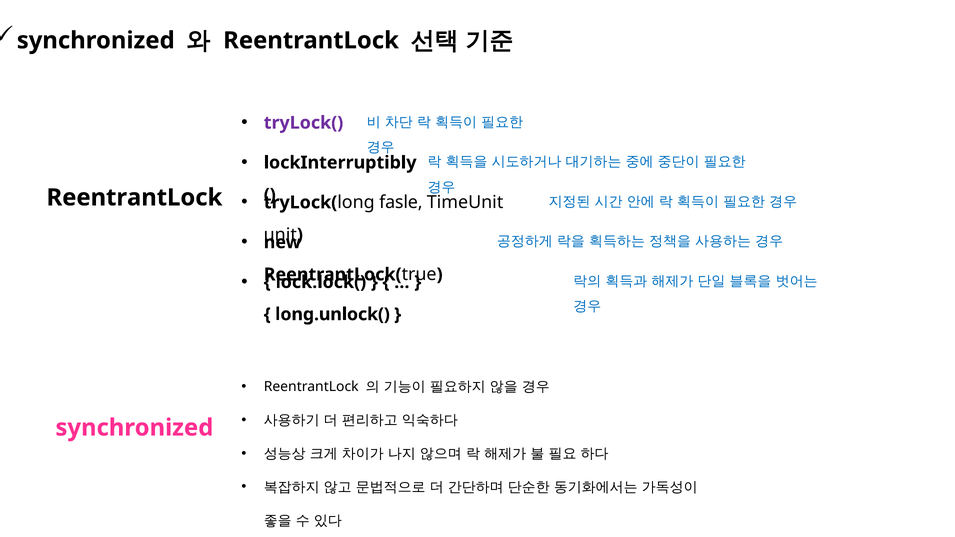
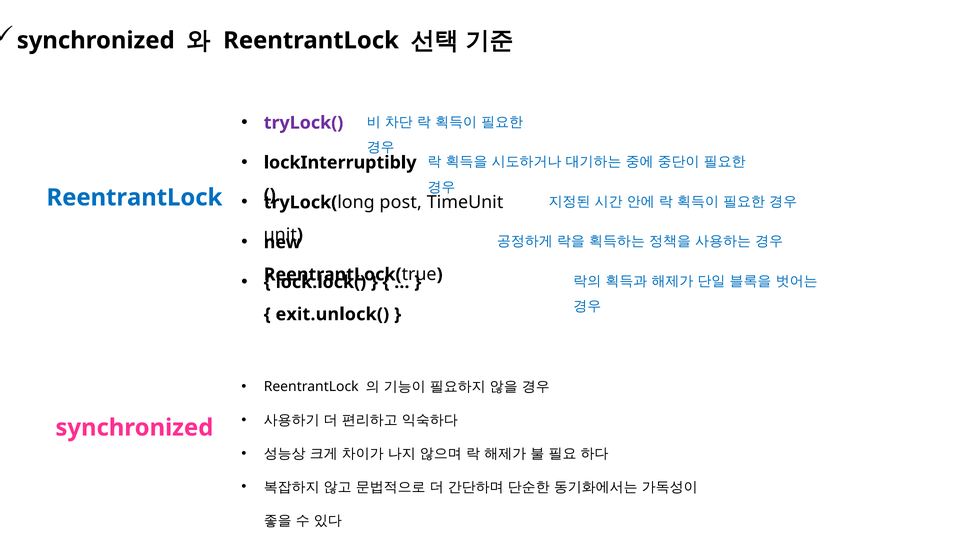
fasle: fasle -> post (401, 203)
ReentrantLock colour: black -> blue (134, 198)
long.unlock(: long.unlock( -> exit.unlock( (332, 314)
